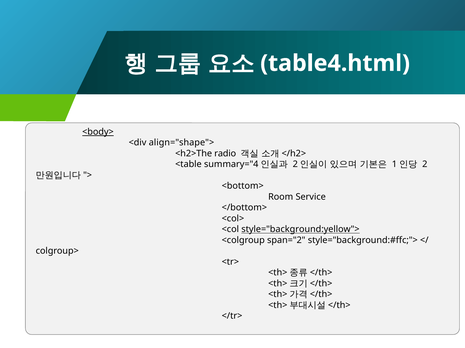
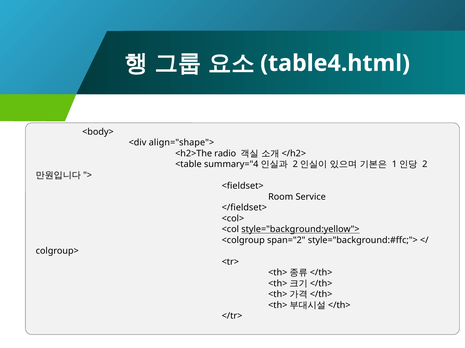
<body> underline: present -> none (98, 132)
<bottom>: <bottom> -> <fieldset> (243, 186)
</bottom>: </bottom> -> </fieldset> (244, 208)
